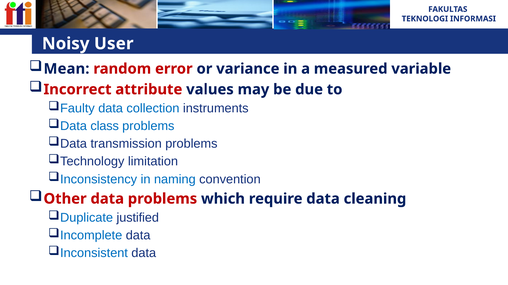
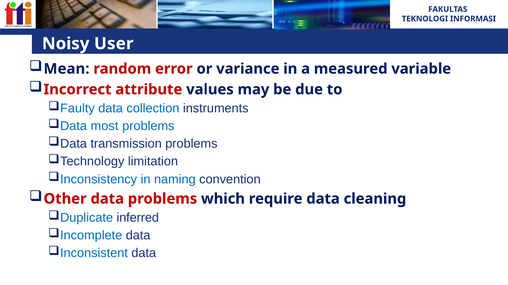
class: class -> most (105, 126)
justified: justified -> inferred (138, 218)
